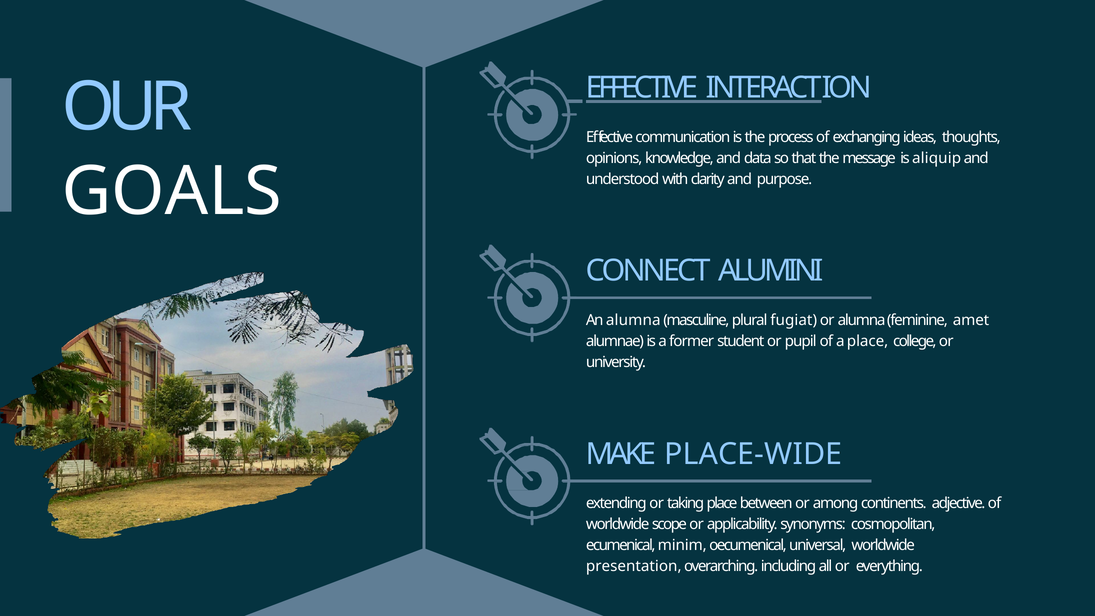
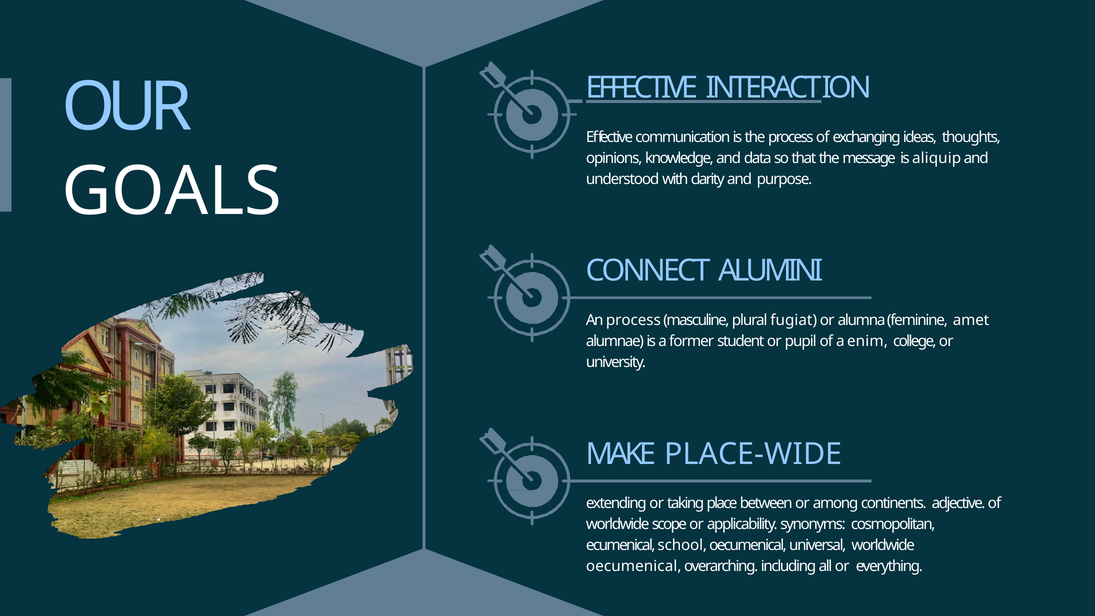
An alumna: alumna -> process (633, 320)
a place: place -> enim (867, 341)
minim: minim -> school (682, 545)
presentation: presentation -> oecumenical (634, 566)
